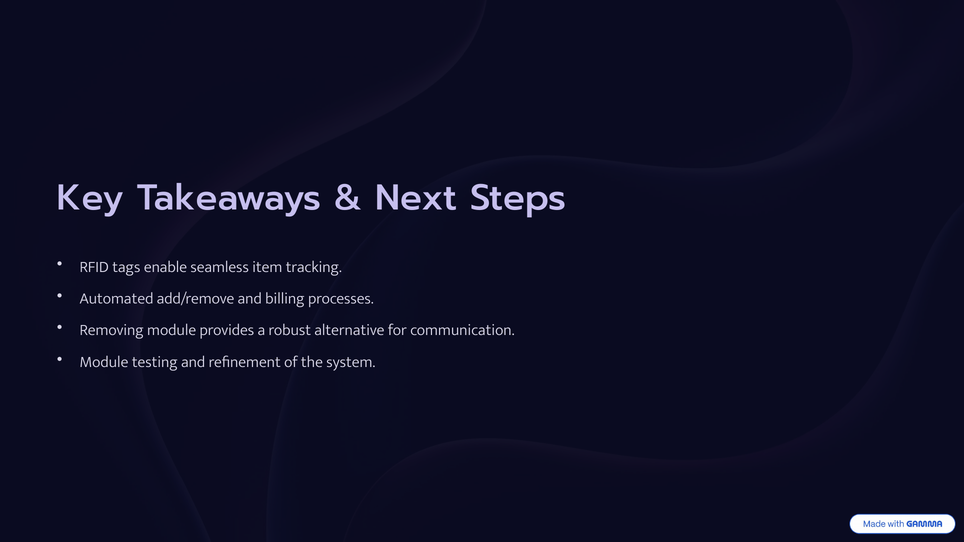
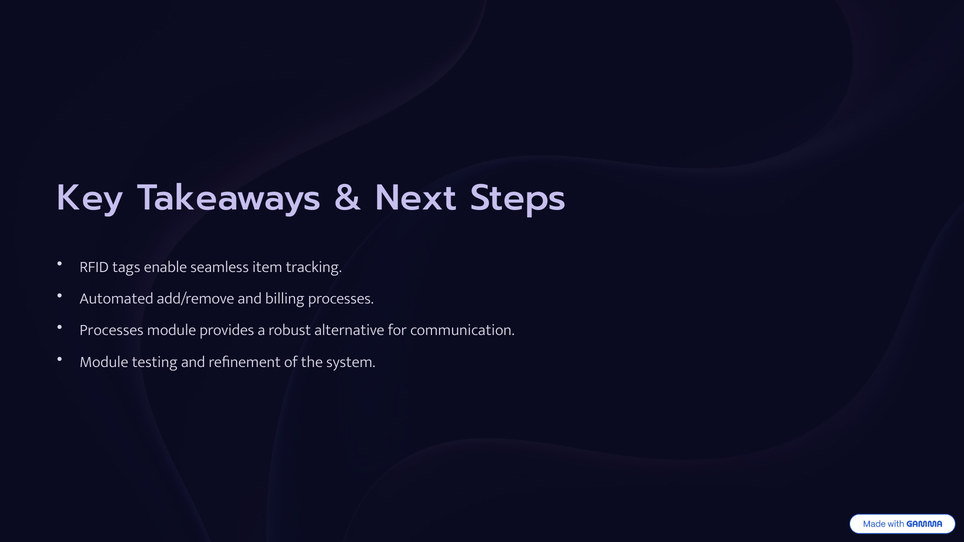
Removing: Removing -> Processes (112, 330)
